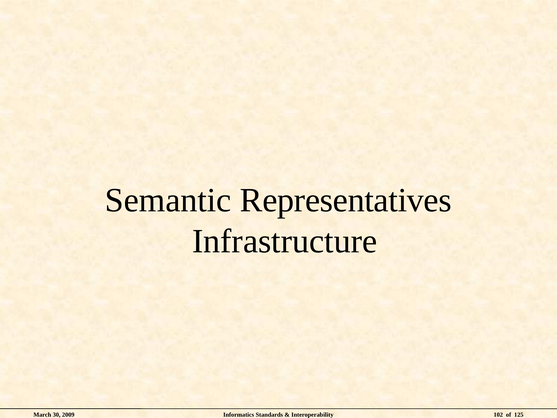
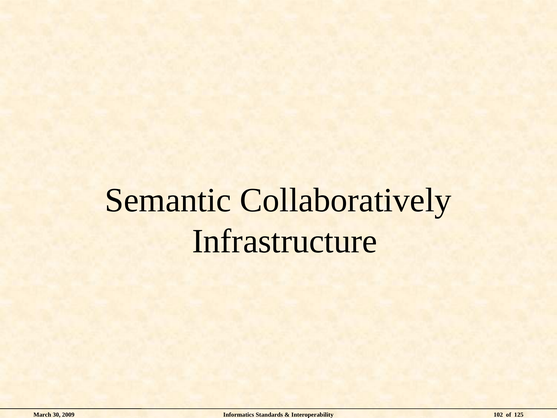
Representatives: Representatives -> Collaboratively (346, 200)
